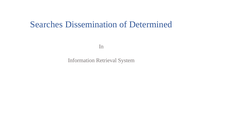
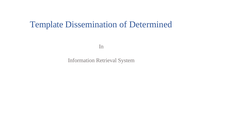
Searches: Searches -> Template (47, 24)
